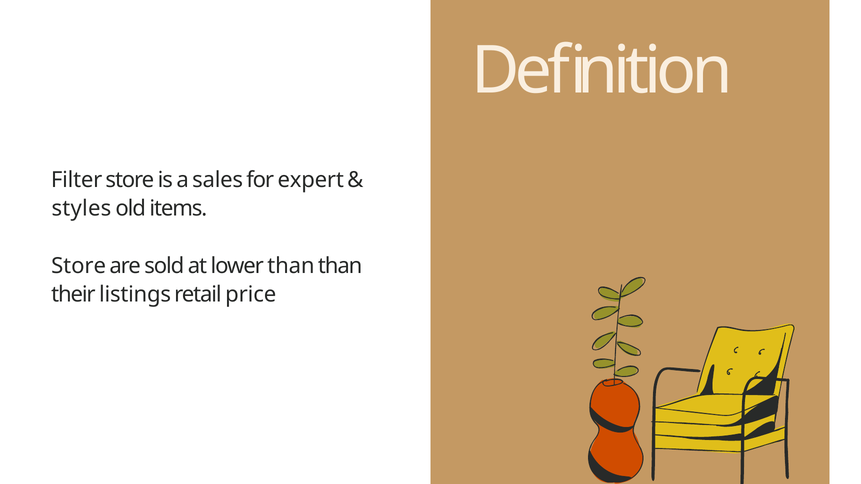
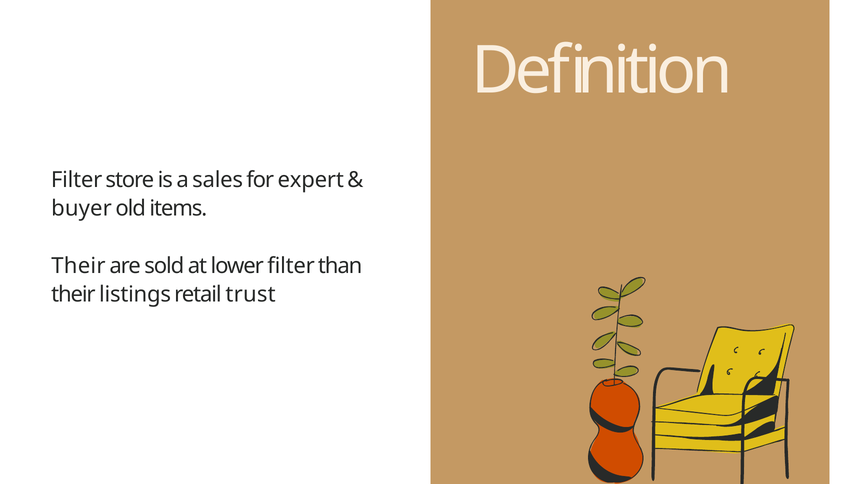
styles: styles -> buyer (81, 209)
Store: Store -> Their (78, 266)
lower than: than -> filter (291, 266)
price: price -> trust (251, 295)
